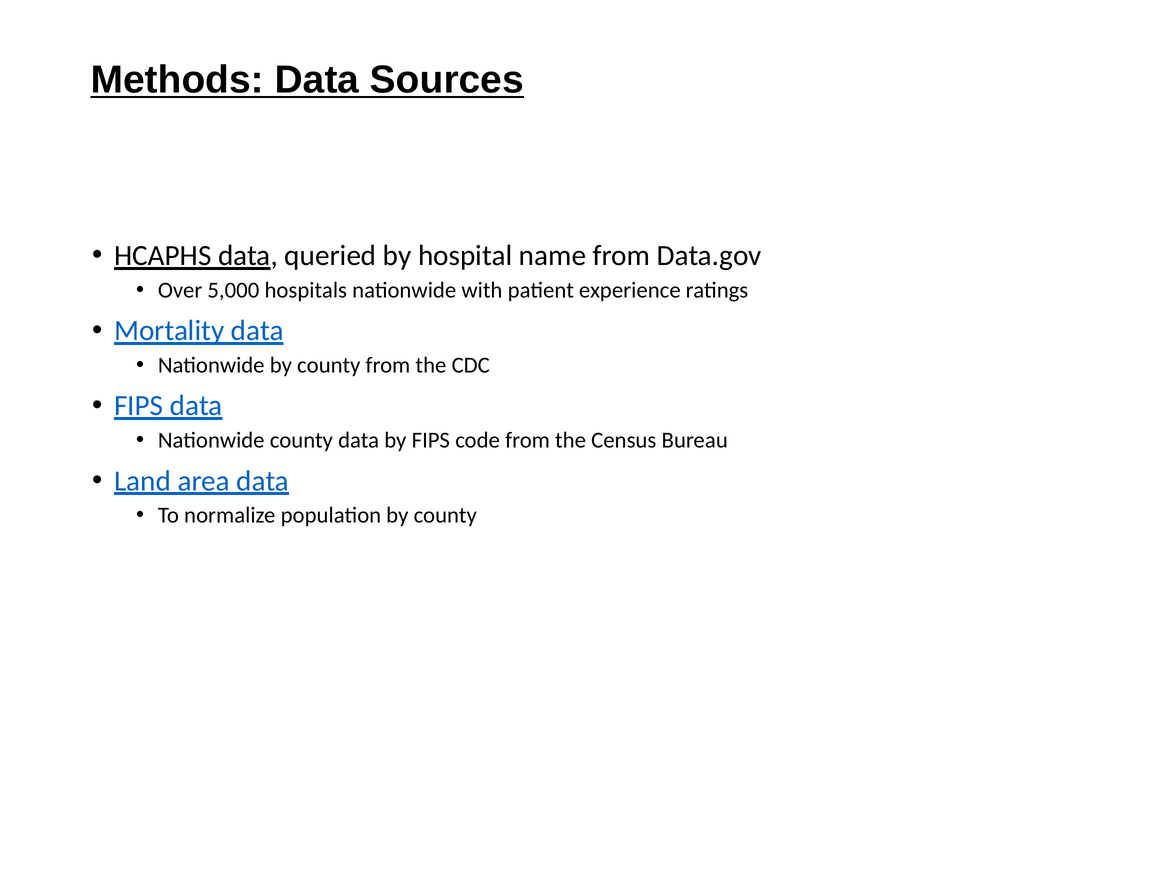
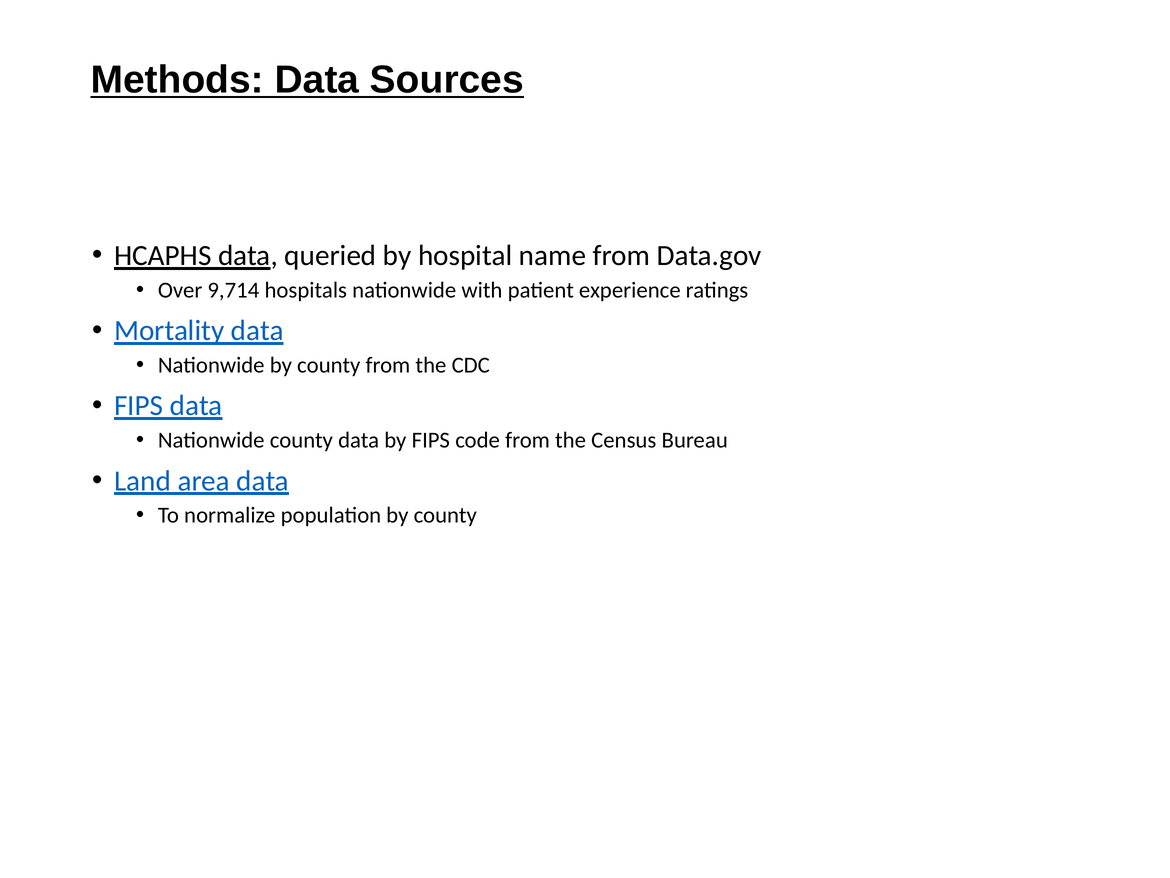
5,000: 5,000 -> 9,714 (233, 290)
